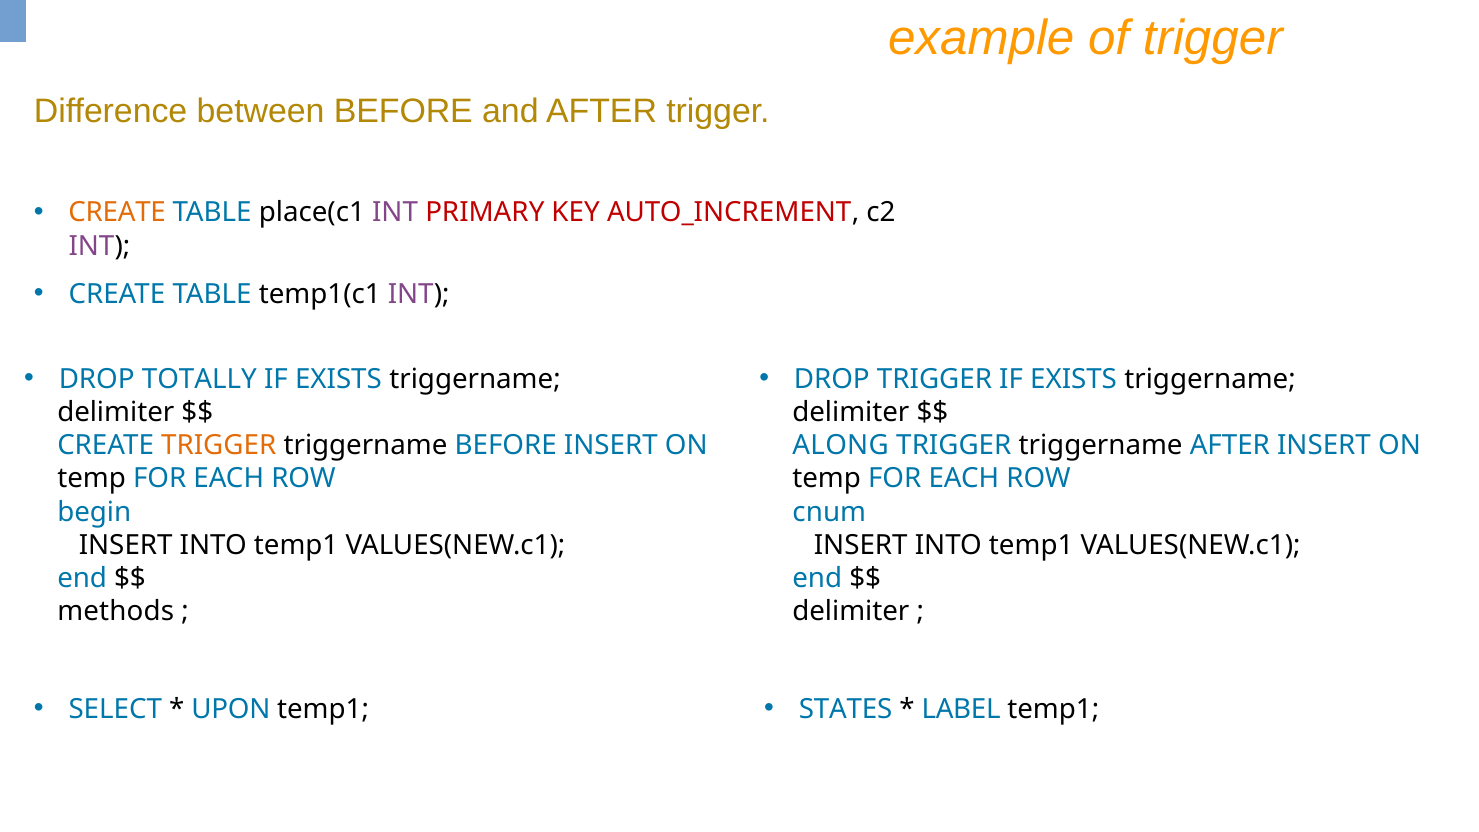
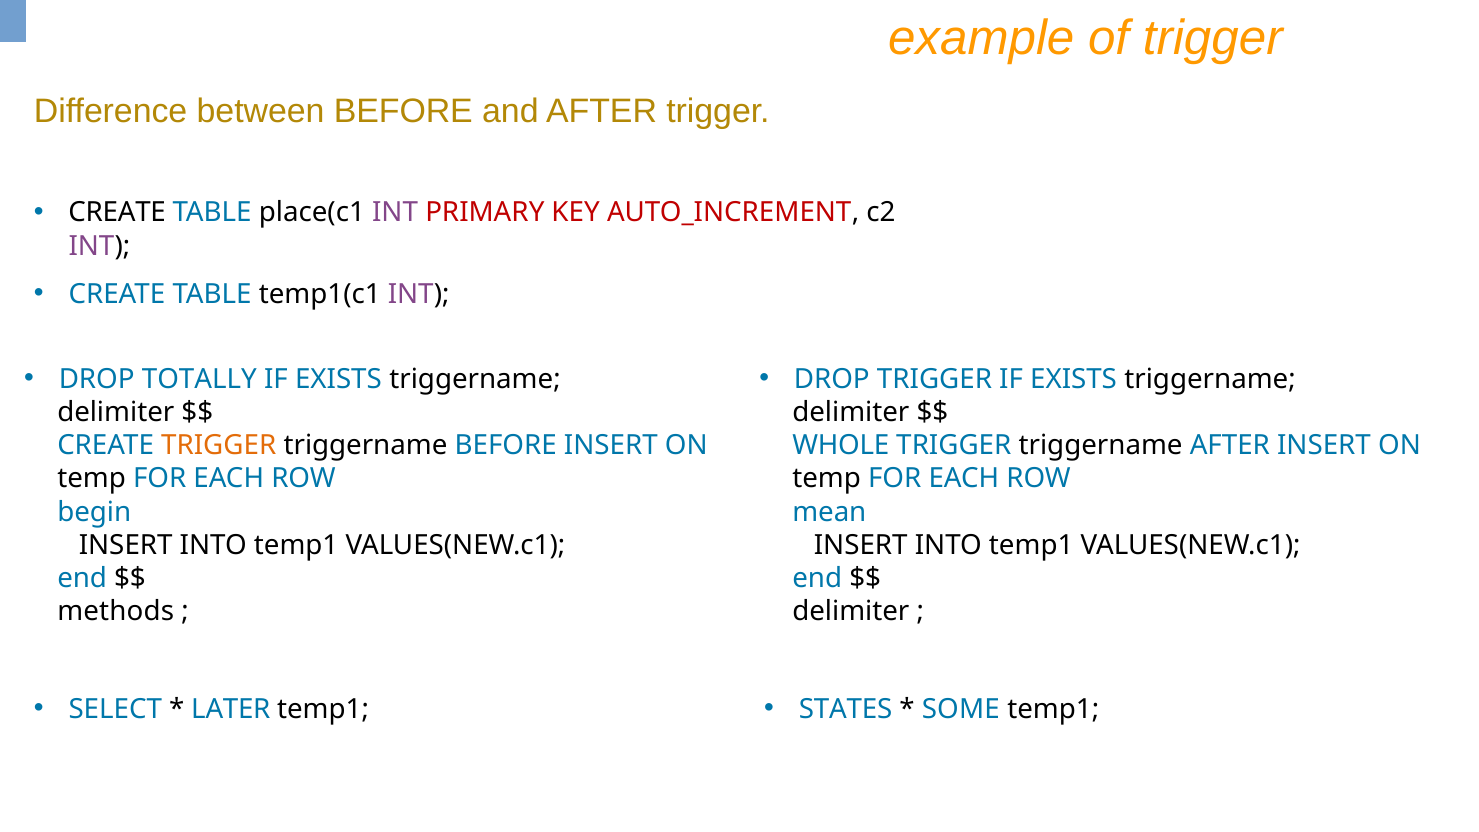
CREATE colour: orange -> black (117, 213)
ALONG: ALONG -> WHOLE (841, 445)
cnum: cnum -> mean (829, 512)
UPON: UPON -> LATER (231, 709)
LABEL: LABEL -> SOME (961, 709)
